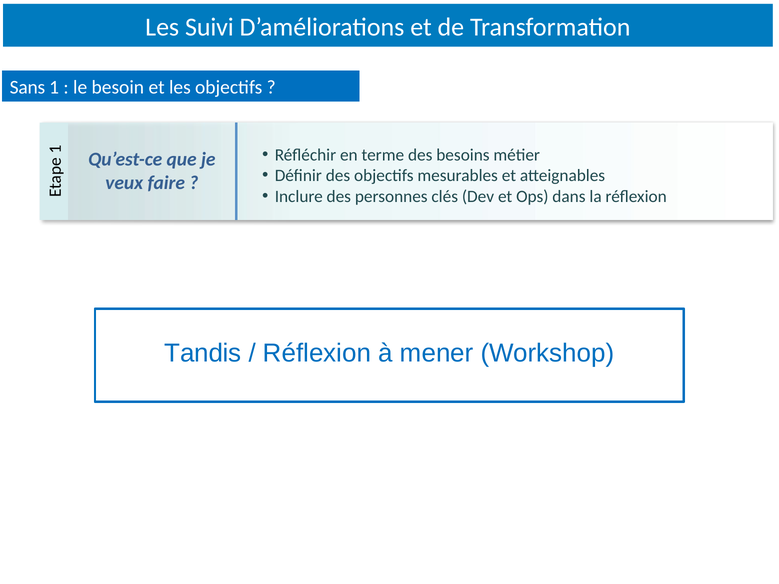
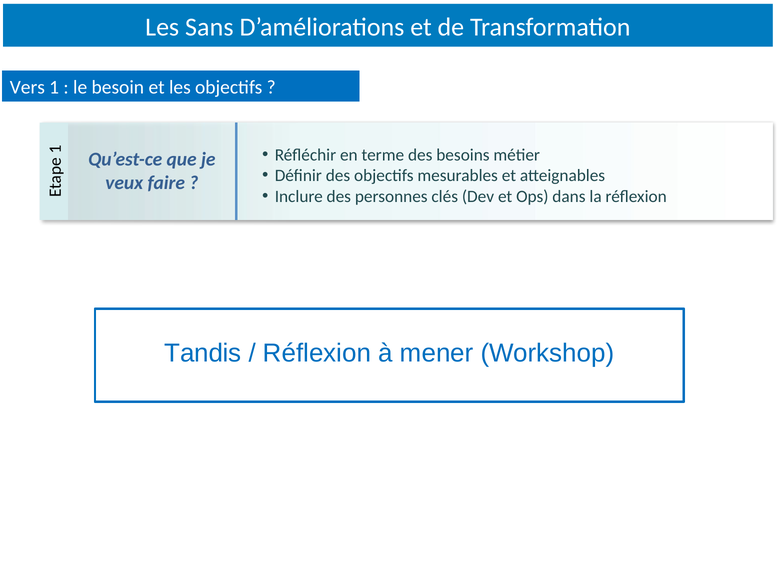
Suivi: Suivi -> Sans (209, 27)
Sans: Sans -> Vers (27, 87)
